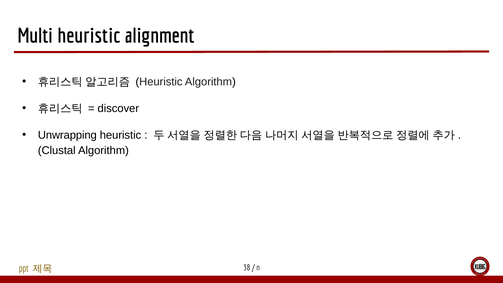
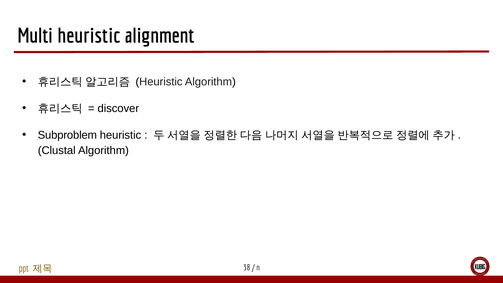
Unwrapping: Unwrapping -> Subproblem (67, 135)
